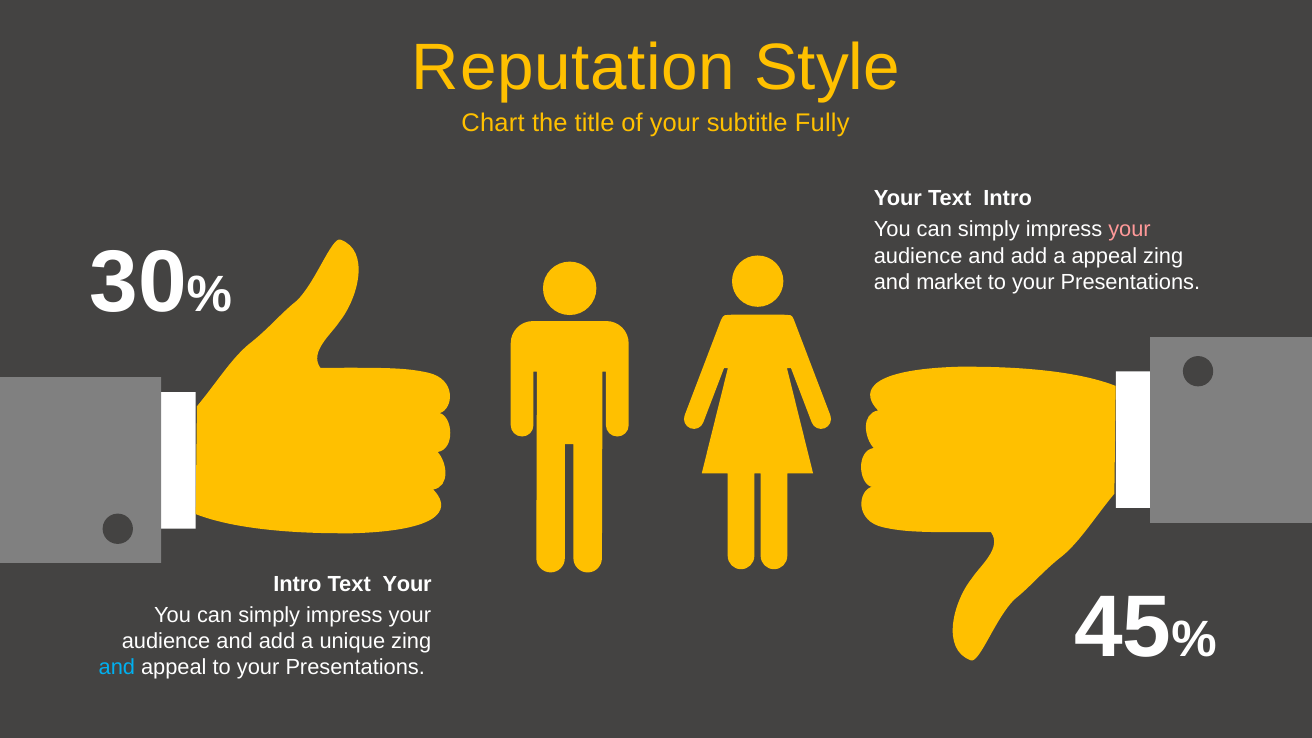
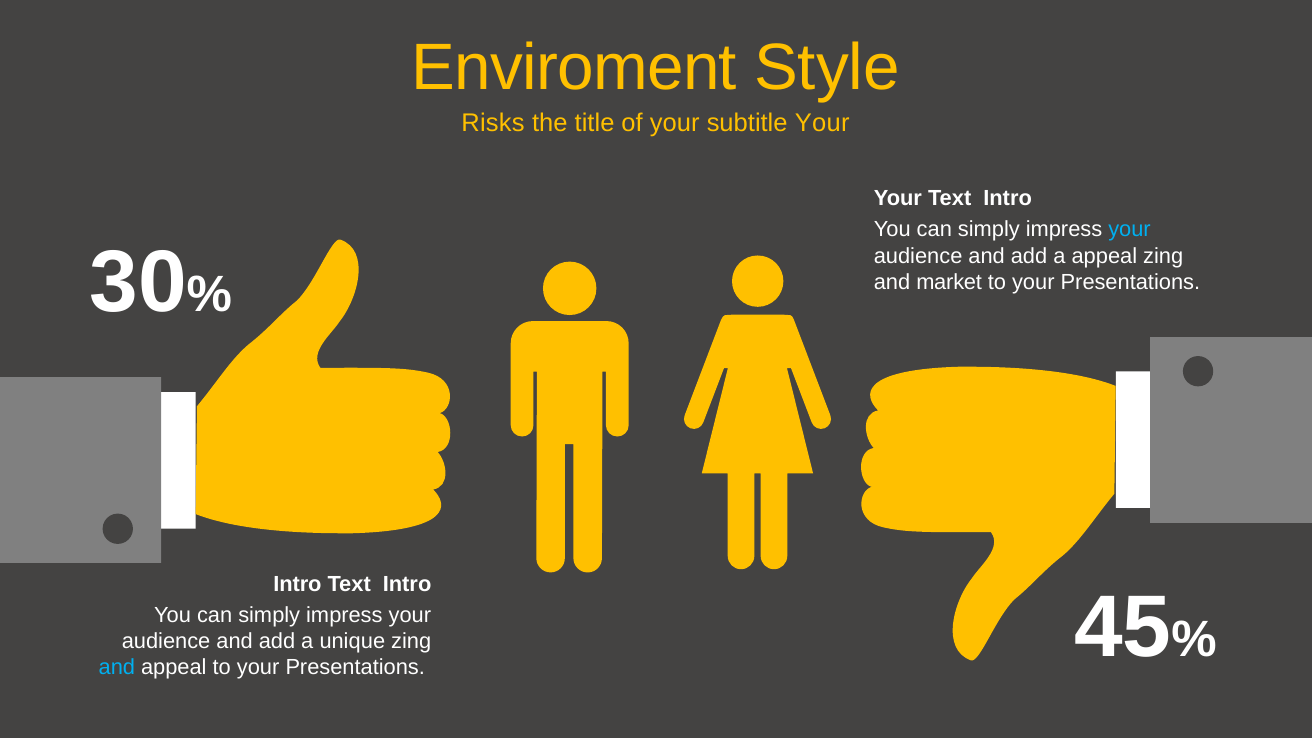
Reputation: Reputation -> Enviroment (574, 68)
Chart: Chart -> Risks (493, 123)
subtitle Fully: Fully -> Your (822, 123)
your colour: pink -> light blue (1130, 230)
Your: Your -> Intro (407, 584)
